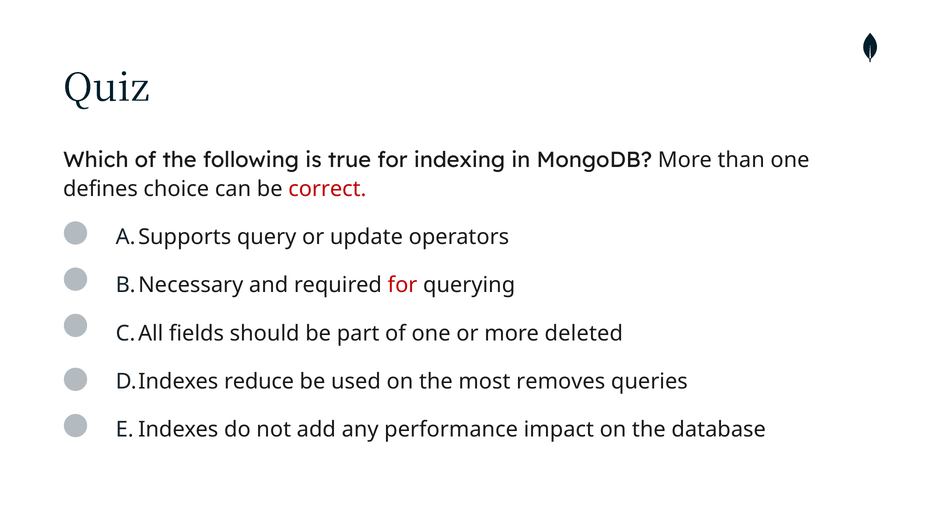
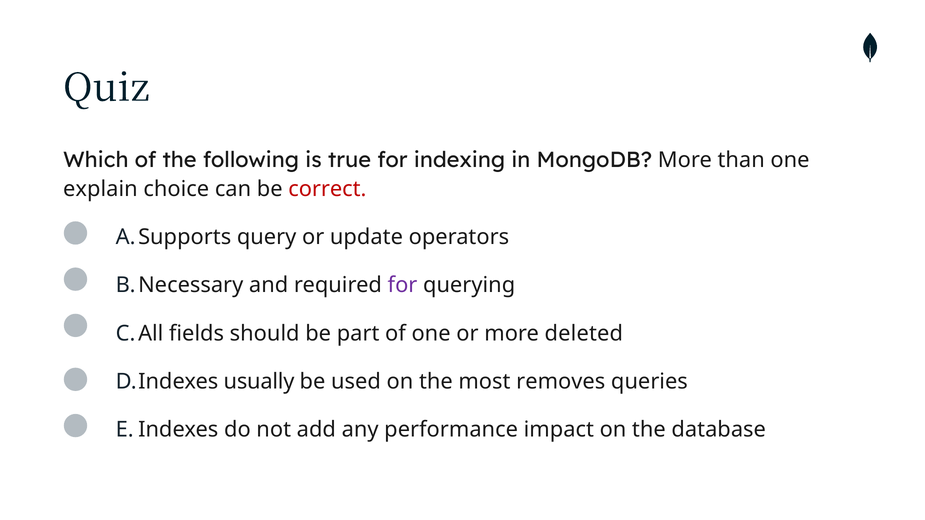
defines: defines -> explain (100, 189)
for colour: red -> purple (403, 285)
reduce: reduce -> usually (259, 382)
